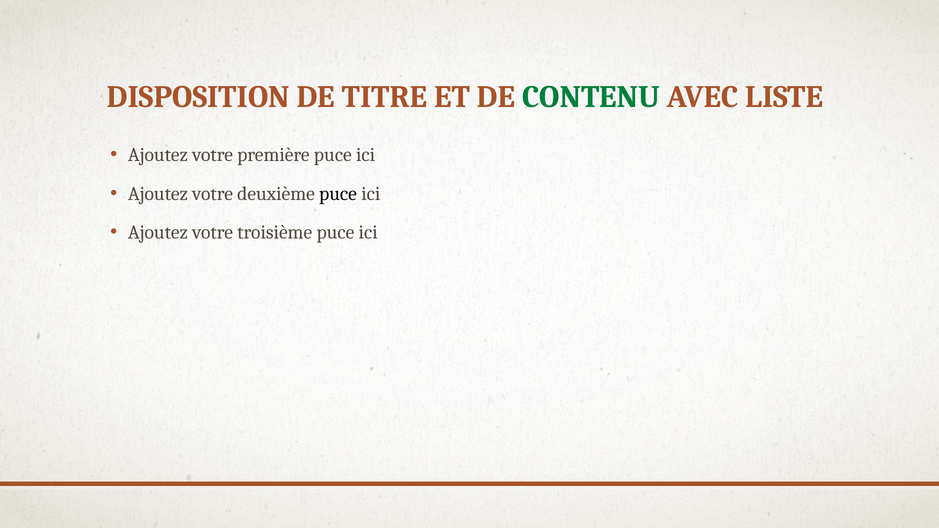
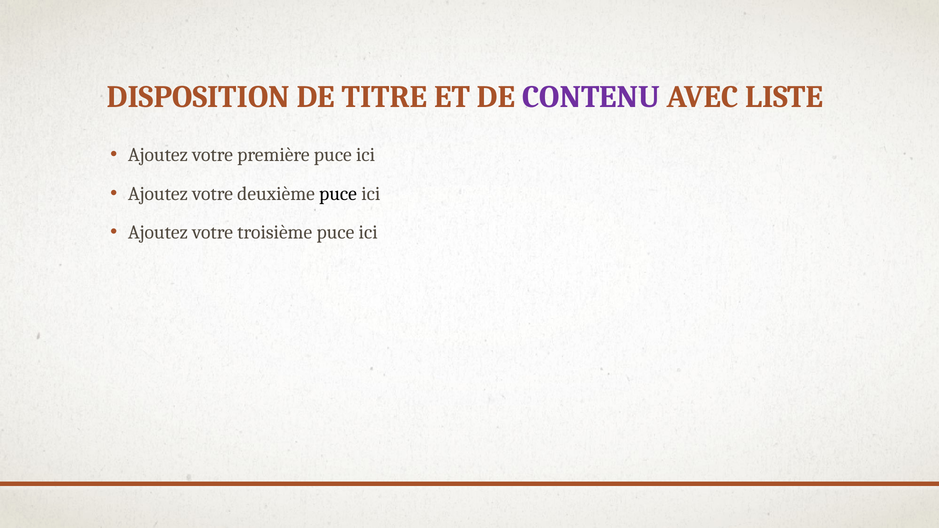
CONTENU colour: green -> purple (591, 97)
